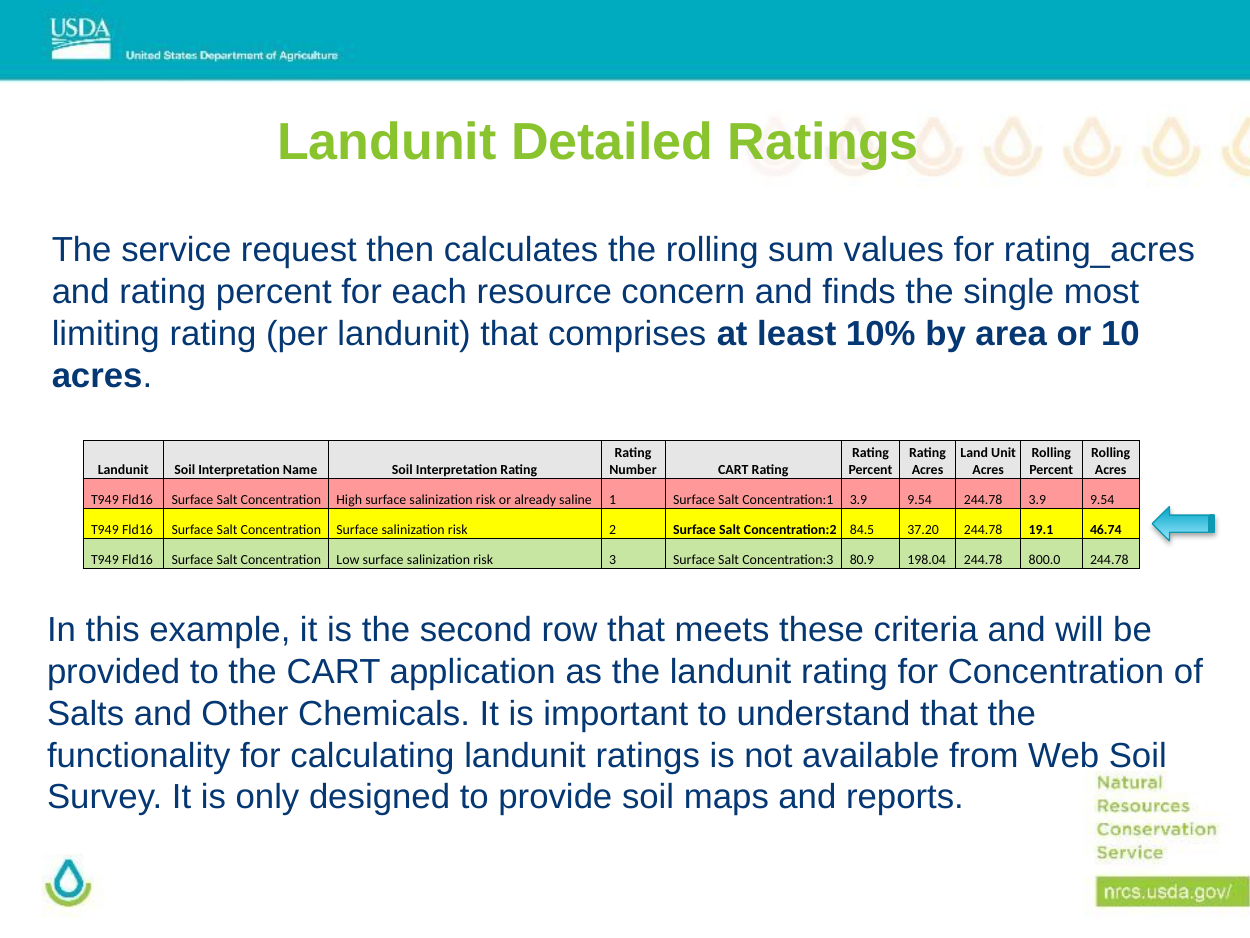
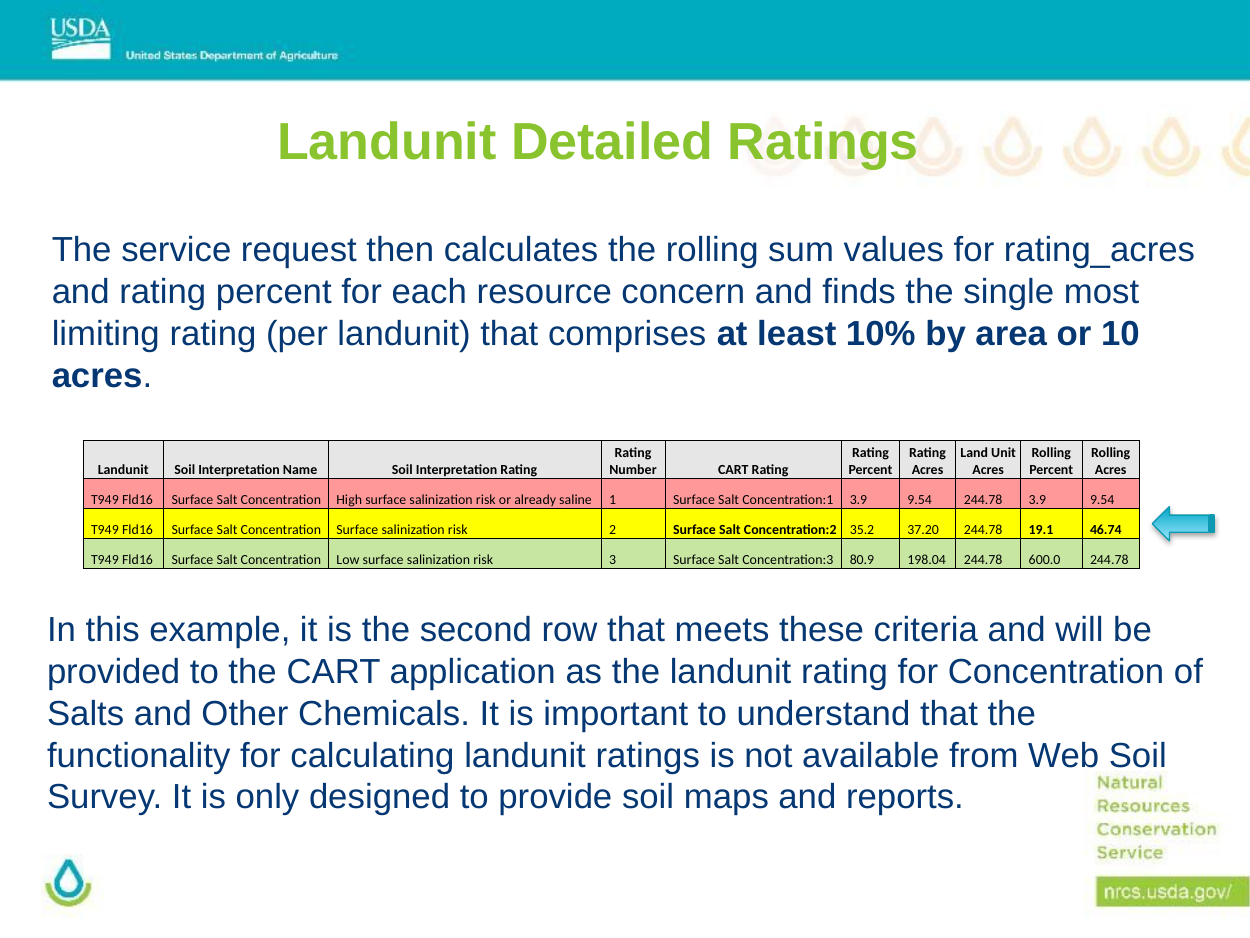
84.5: 84.5 -> 35.2 (862, 530)
800.0: 800.0 -> 600.0 (1045, 560)
